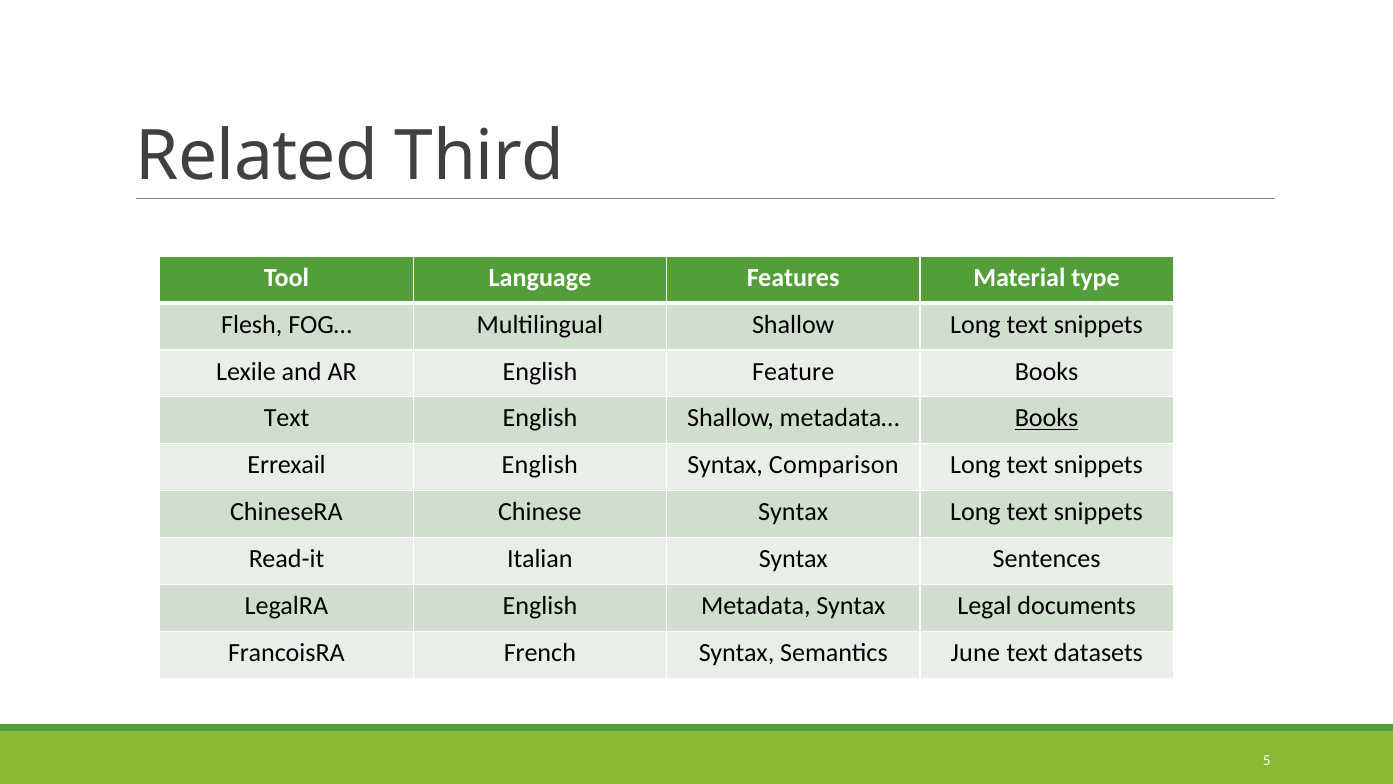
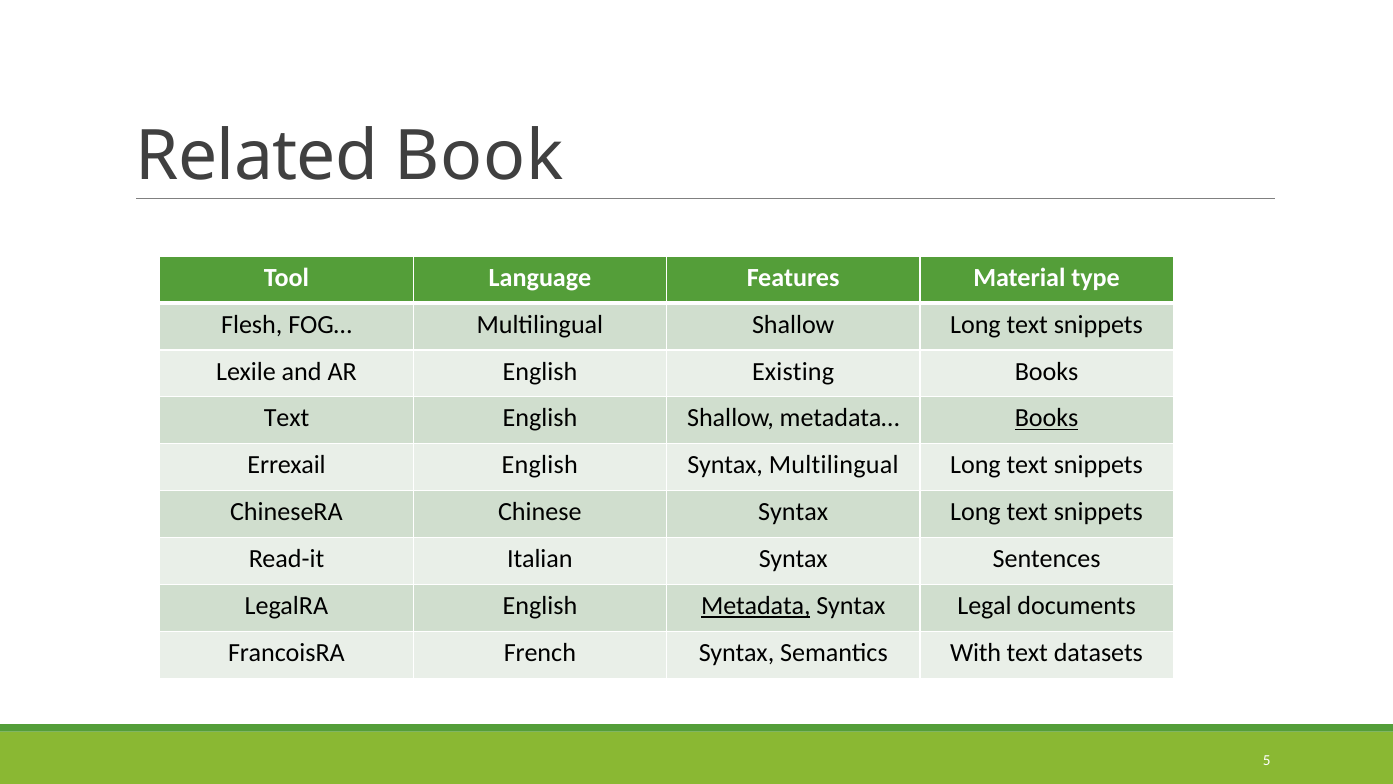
Third: Third -> Book (479, 156)
Feature: Feature -> Existing (793, 371)
Syntax Comparison: Comparison -> Multilingual (834, 465)
Metadata underline: none -> present (756, 606)
June: June -> With (976, 653)
